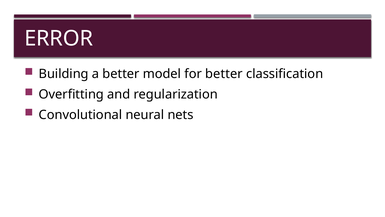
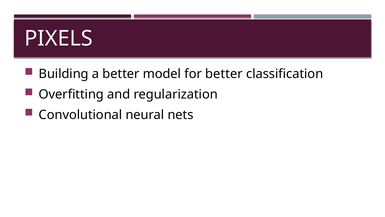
ERROR: ERROR -> PIXELS (59, 38)
